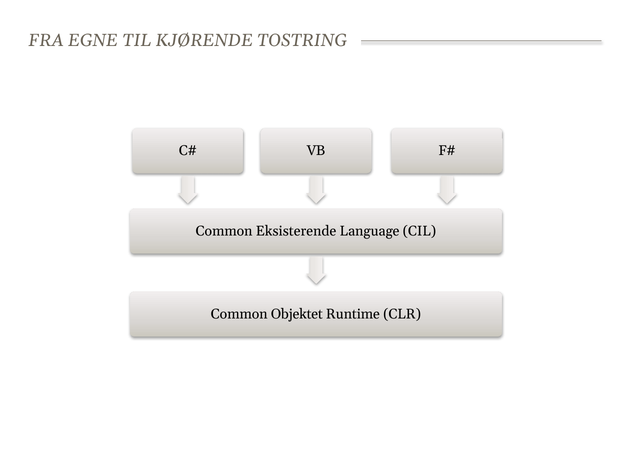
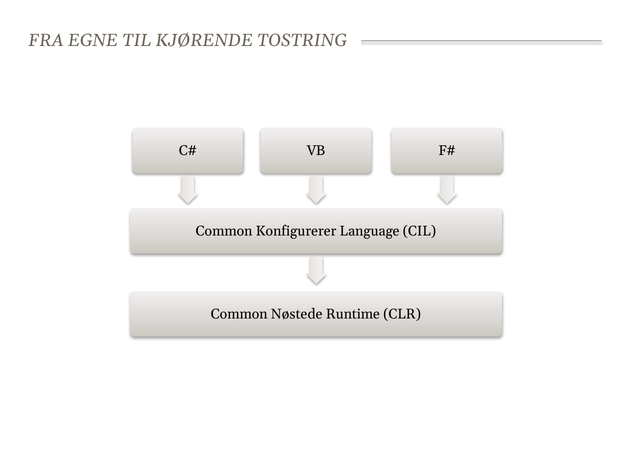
Eksisterende: Eksisterende -> Konfigurerer (296, 231)
Objektet: Objektet -> Nøstede (297, 314)
